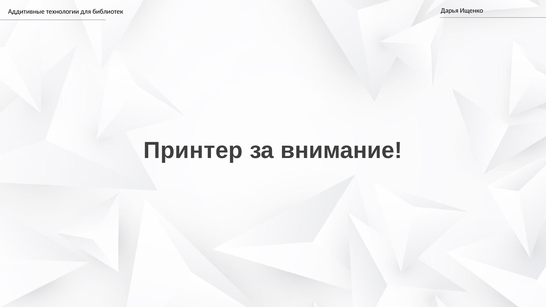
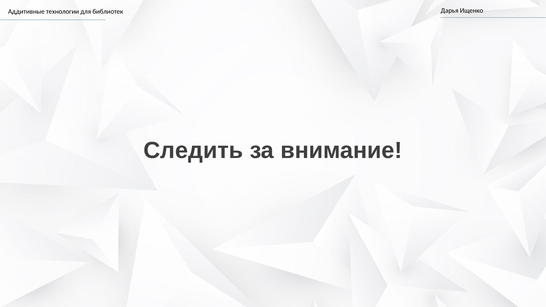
Принтер: Принтер -> Следить (193, 151)
